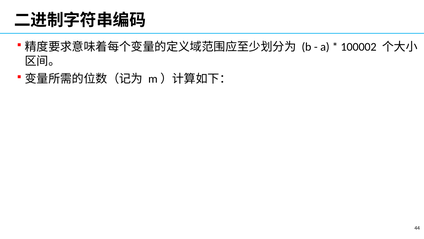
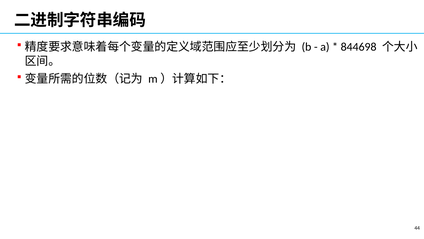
100002: 100002 -> 844698 (359, 47)
